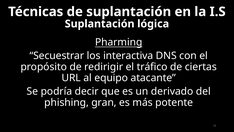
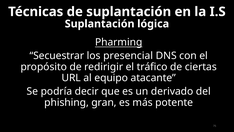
interactiva: interactiva -> presencial (128, 56)
